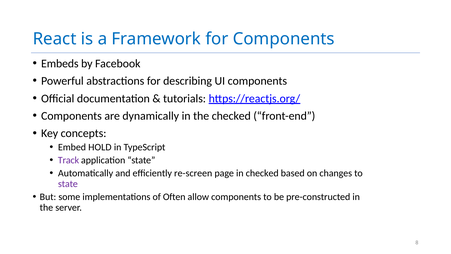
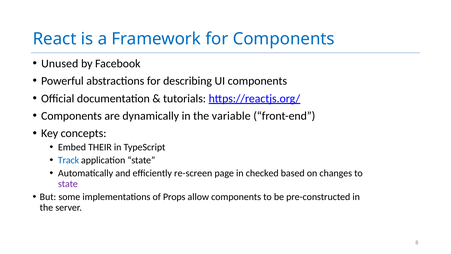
Embeds: Embeds -> Unused (60, 63)
the checked: checked -> variable (231, 116)
HOLD: HOLD -> THEIR (100, 147)
Track colour: purple -> blue (68, 160)
Often: Often -> Props (174, 197)
